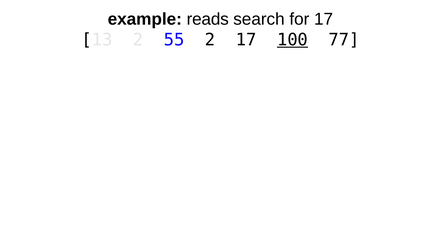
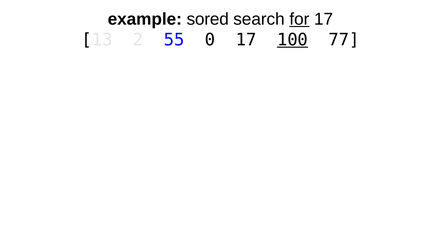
reads: reads -> sored (208, 19)
for underline: none -> present (299, 19)
55 2: 2 -> 0 (210, 40)
